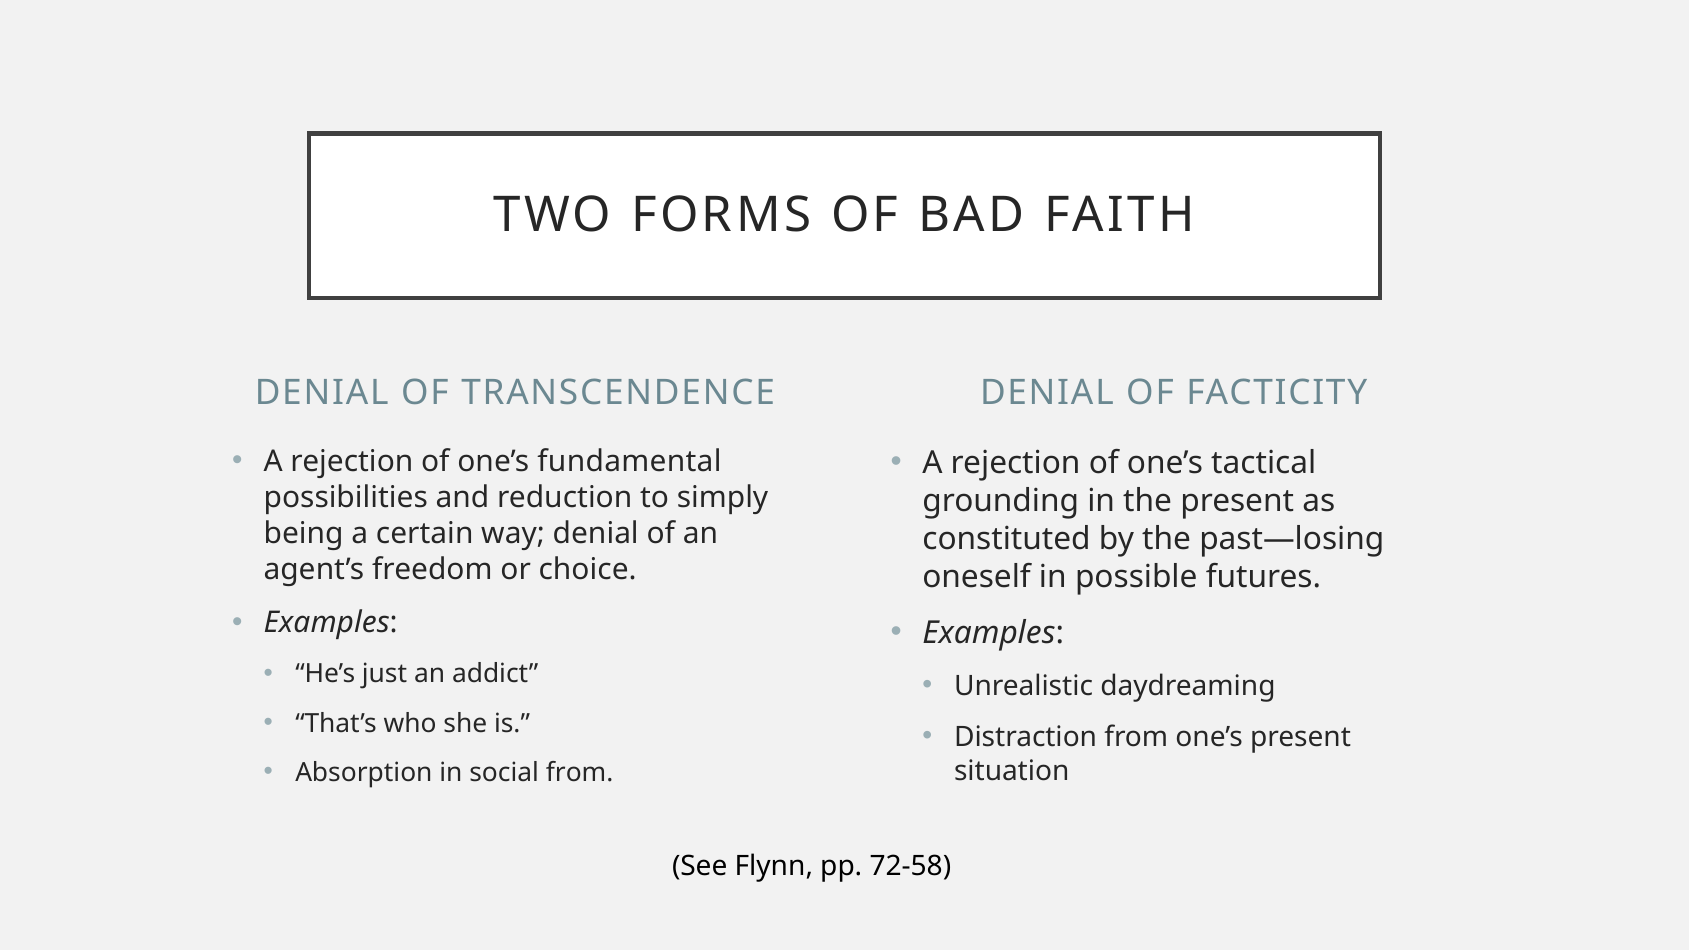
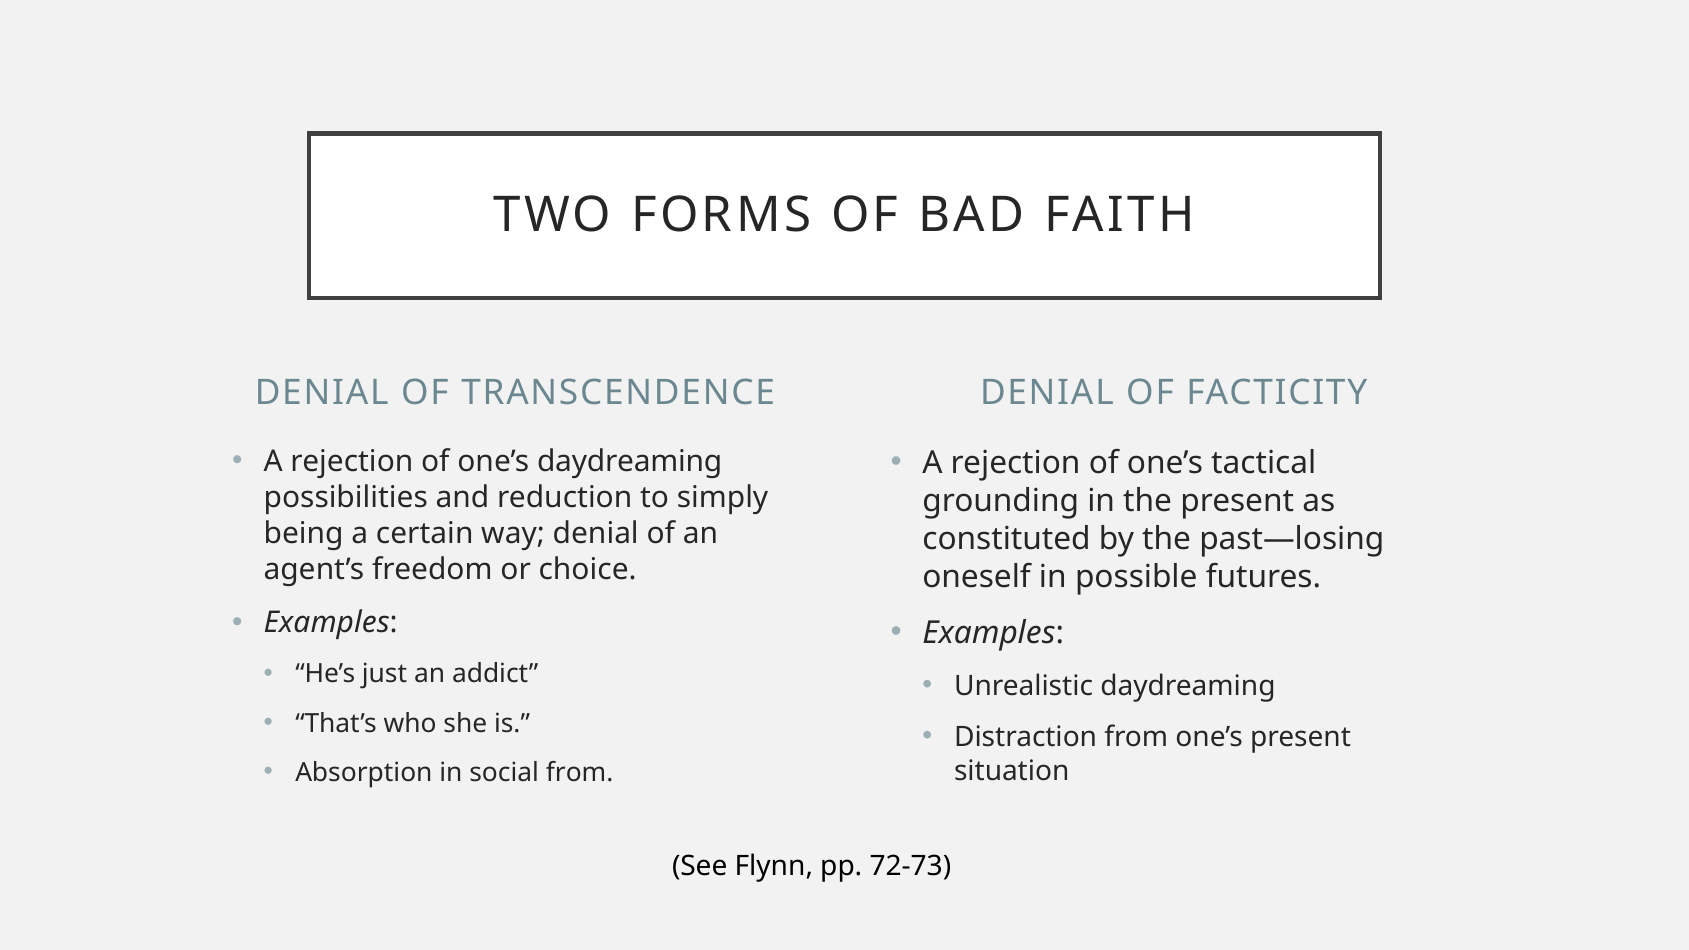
one’s fundamental: fundamental -> daydreaming (630, 462)
72-58: 72-58 -> 72-73 (910, 867)
